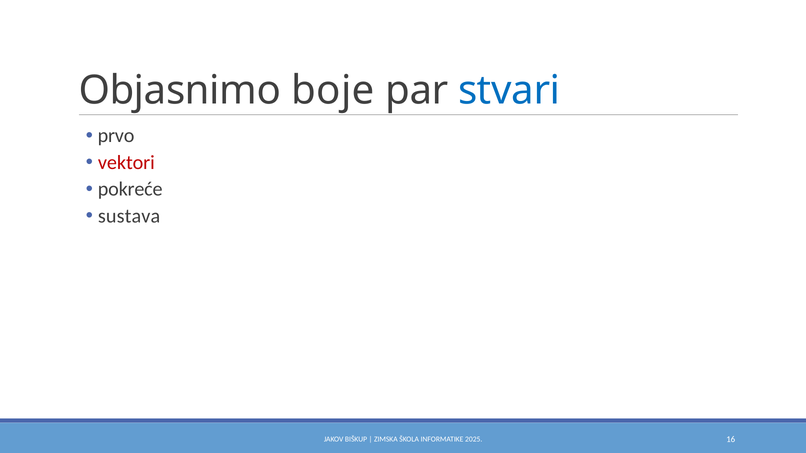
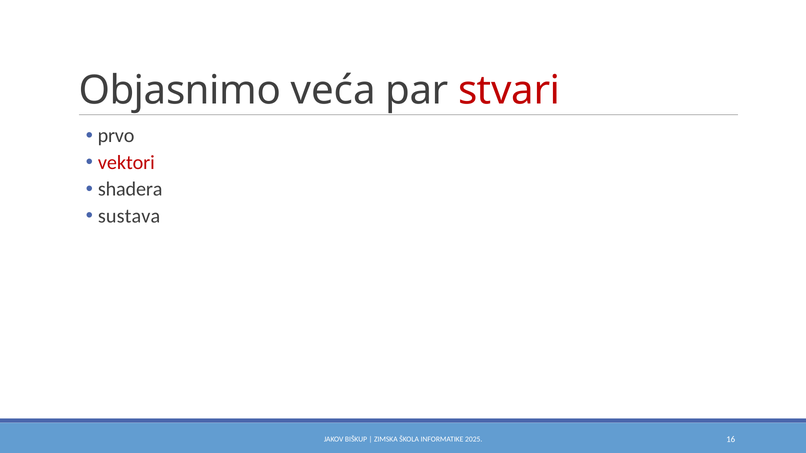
boje: boje -> veća (333, 90)
stvari colour: blue -> red (509, 90)
pokreće: pokreće -> shadera (130, 189)
